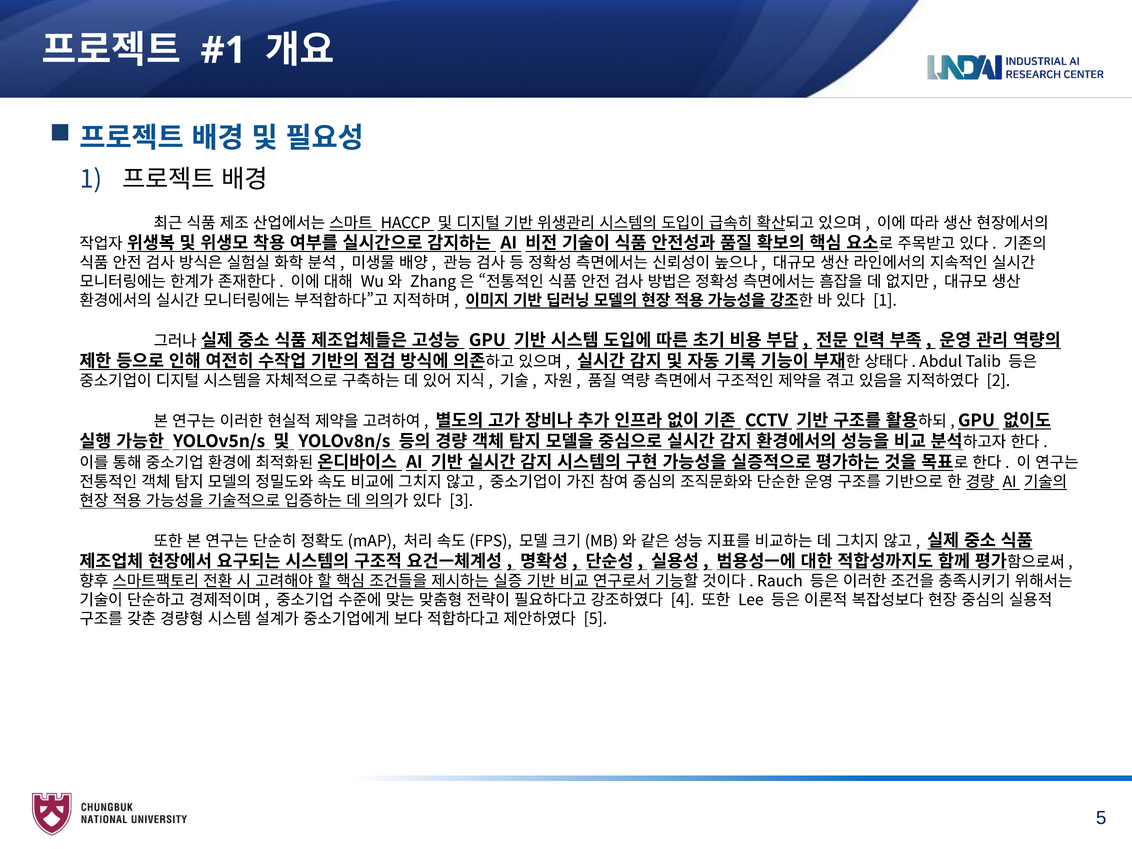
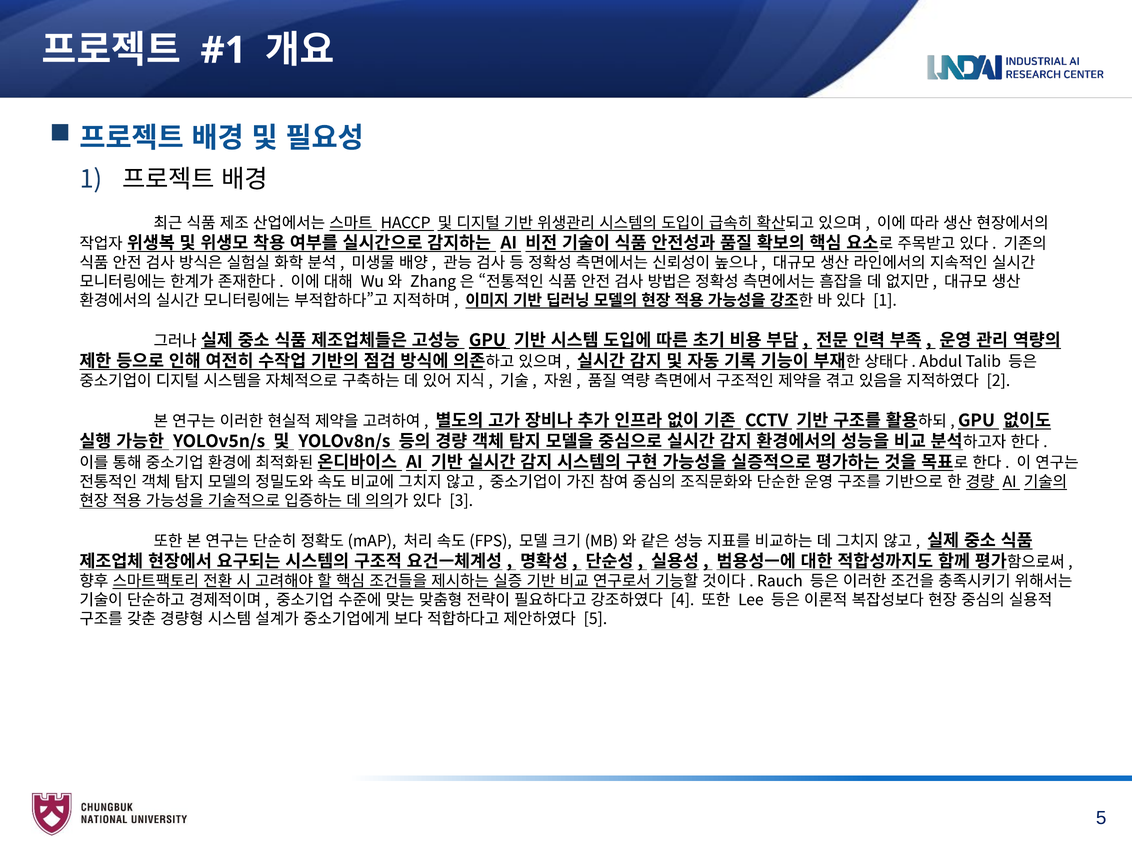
GPU underline: none -> present (487, 340)
